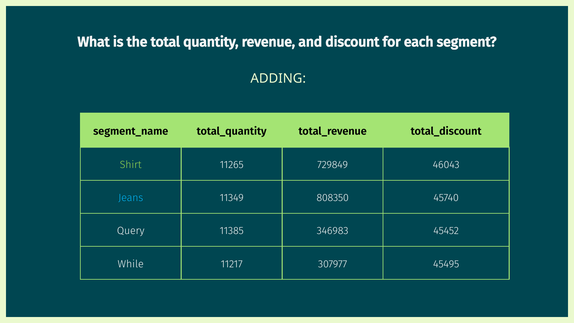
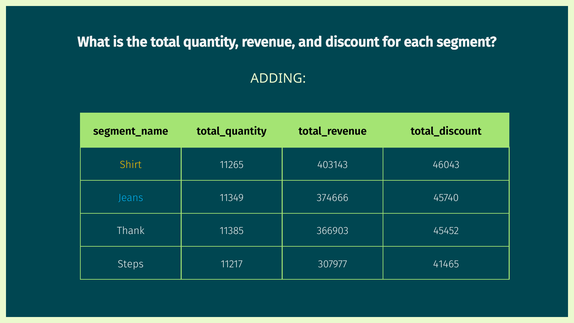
Shirt colour: light green -> yellow (131, 165)
729849: 729849 -> 403143 (333, 165)
808350: 808350 -> 374666 (333, 198)
Query: Query -> Thank (131, 231)
346983: 346983 -> 366903 (333, 231)
While: While -> Steps (131, 264)
45495: 45495 -> 41465 (446, 264)
